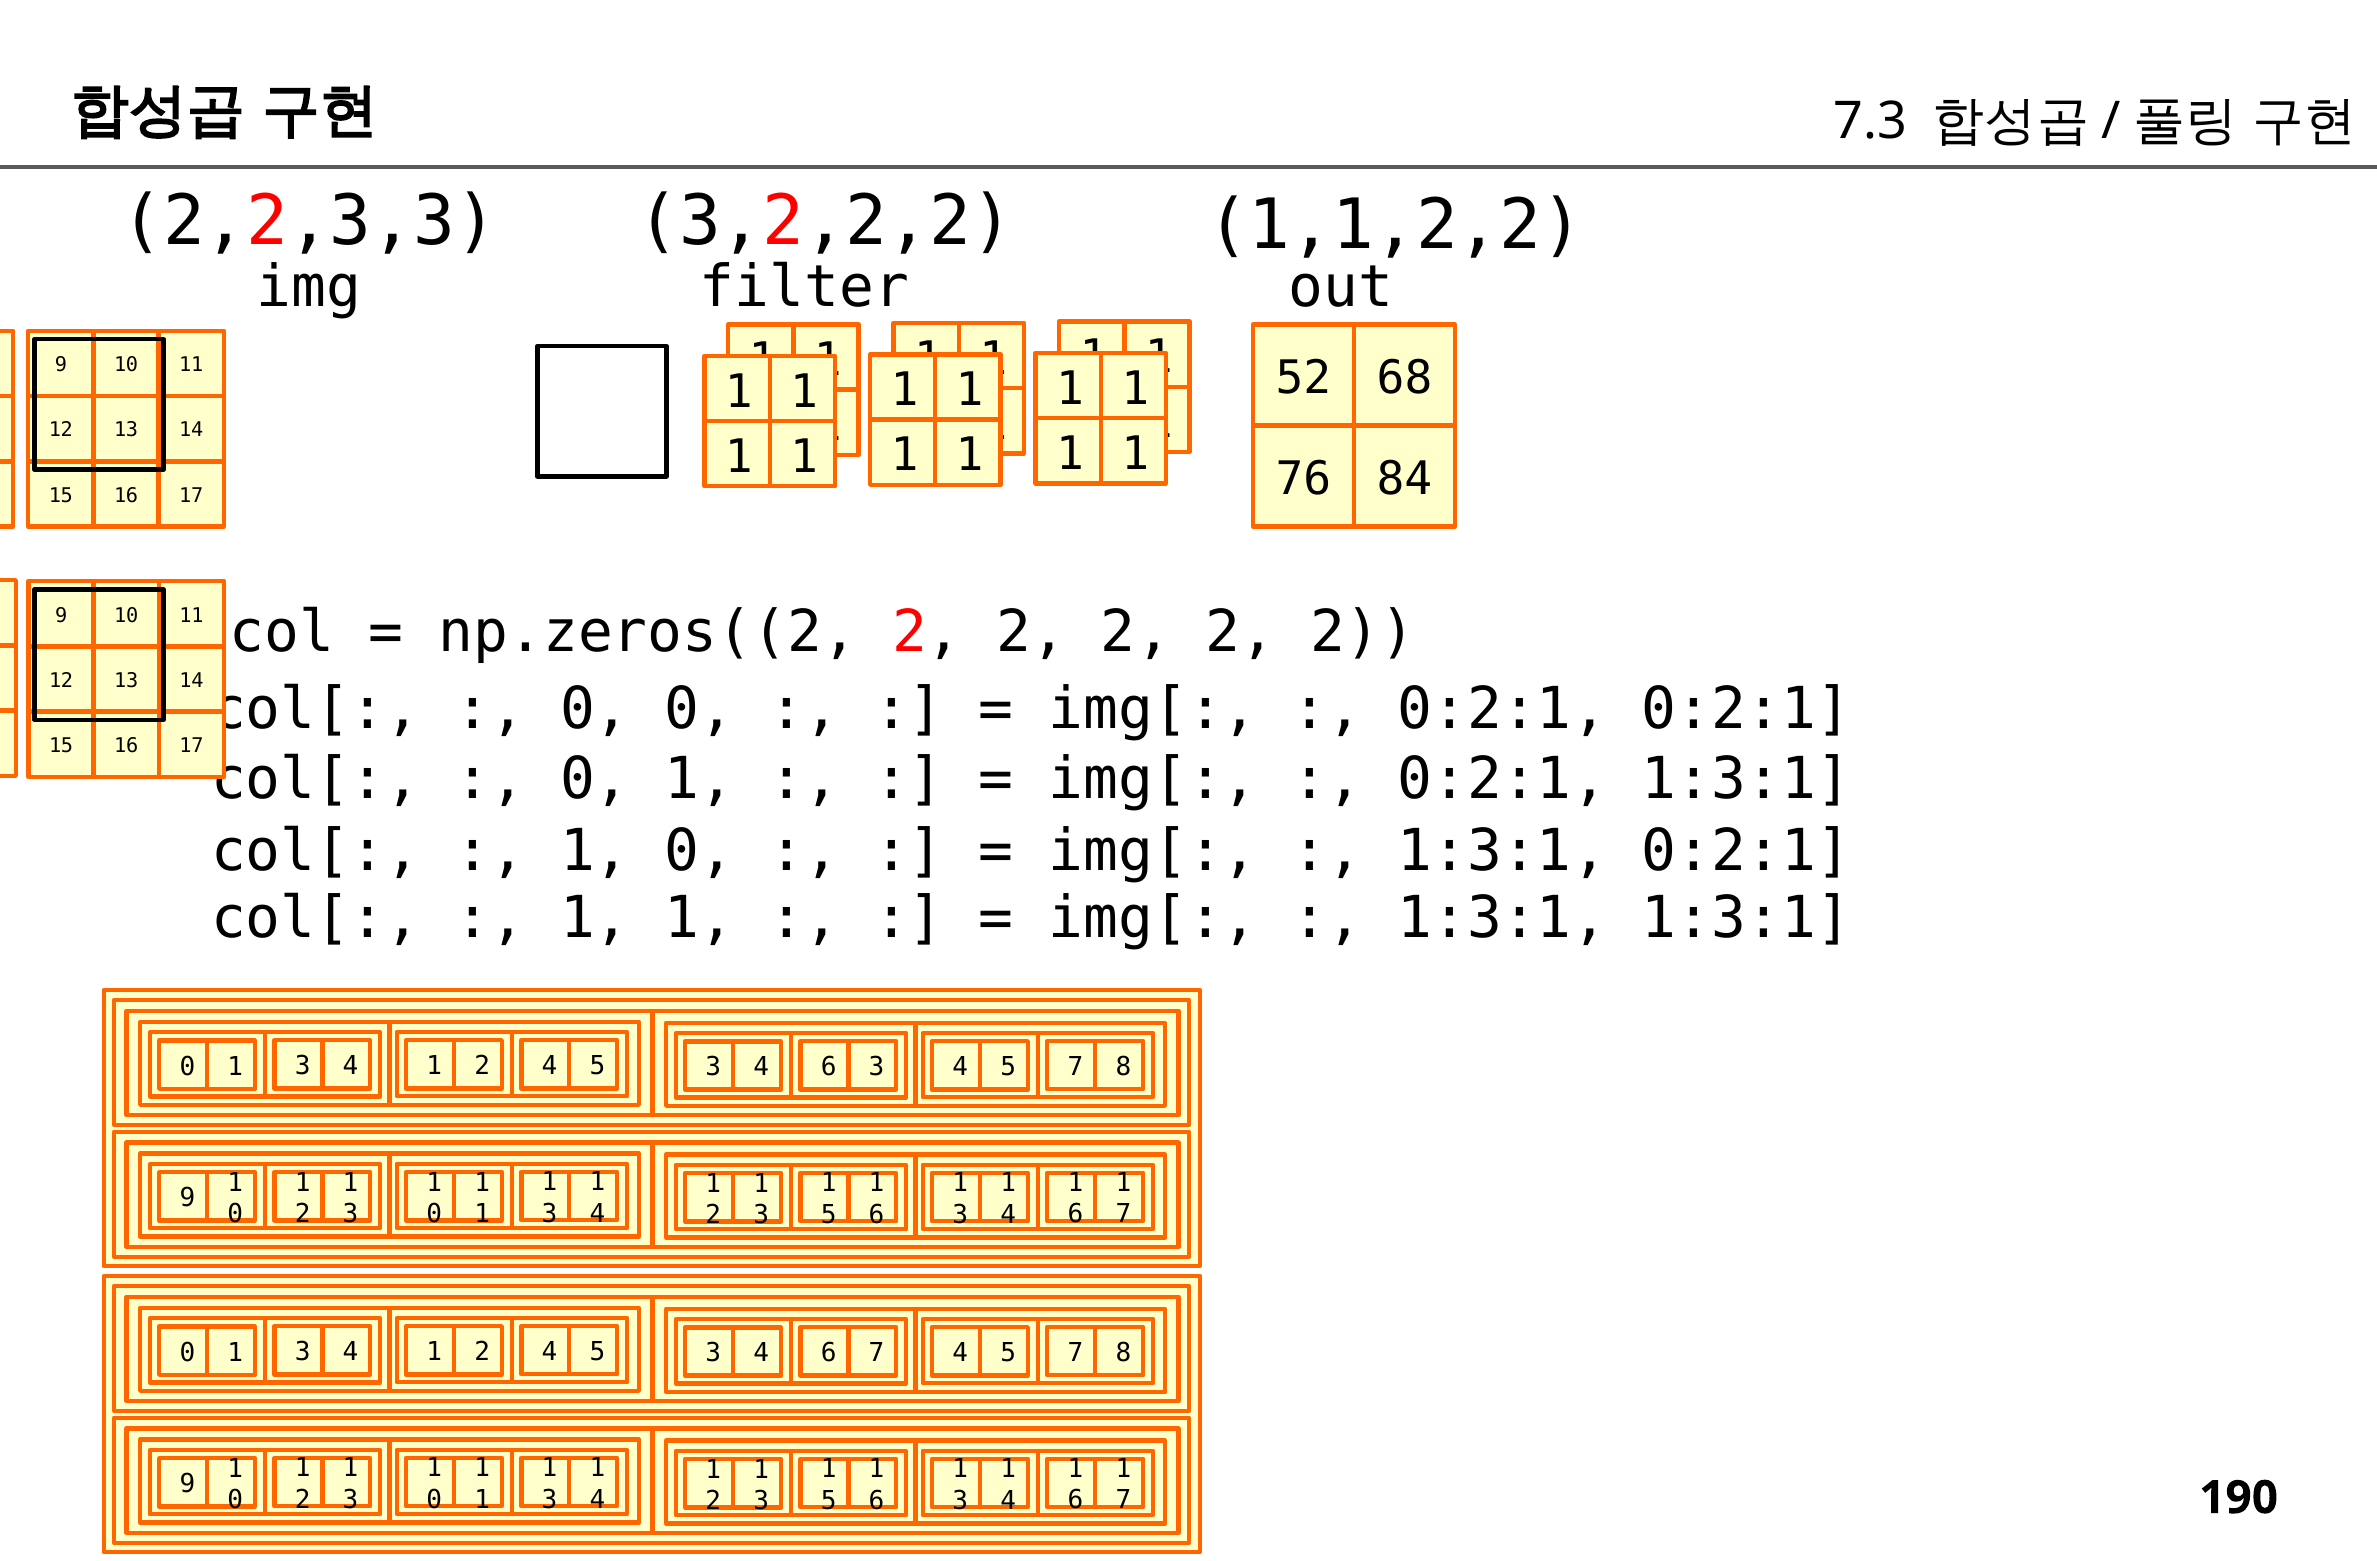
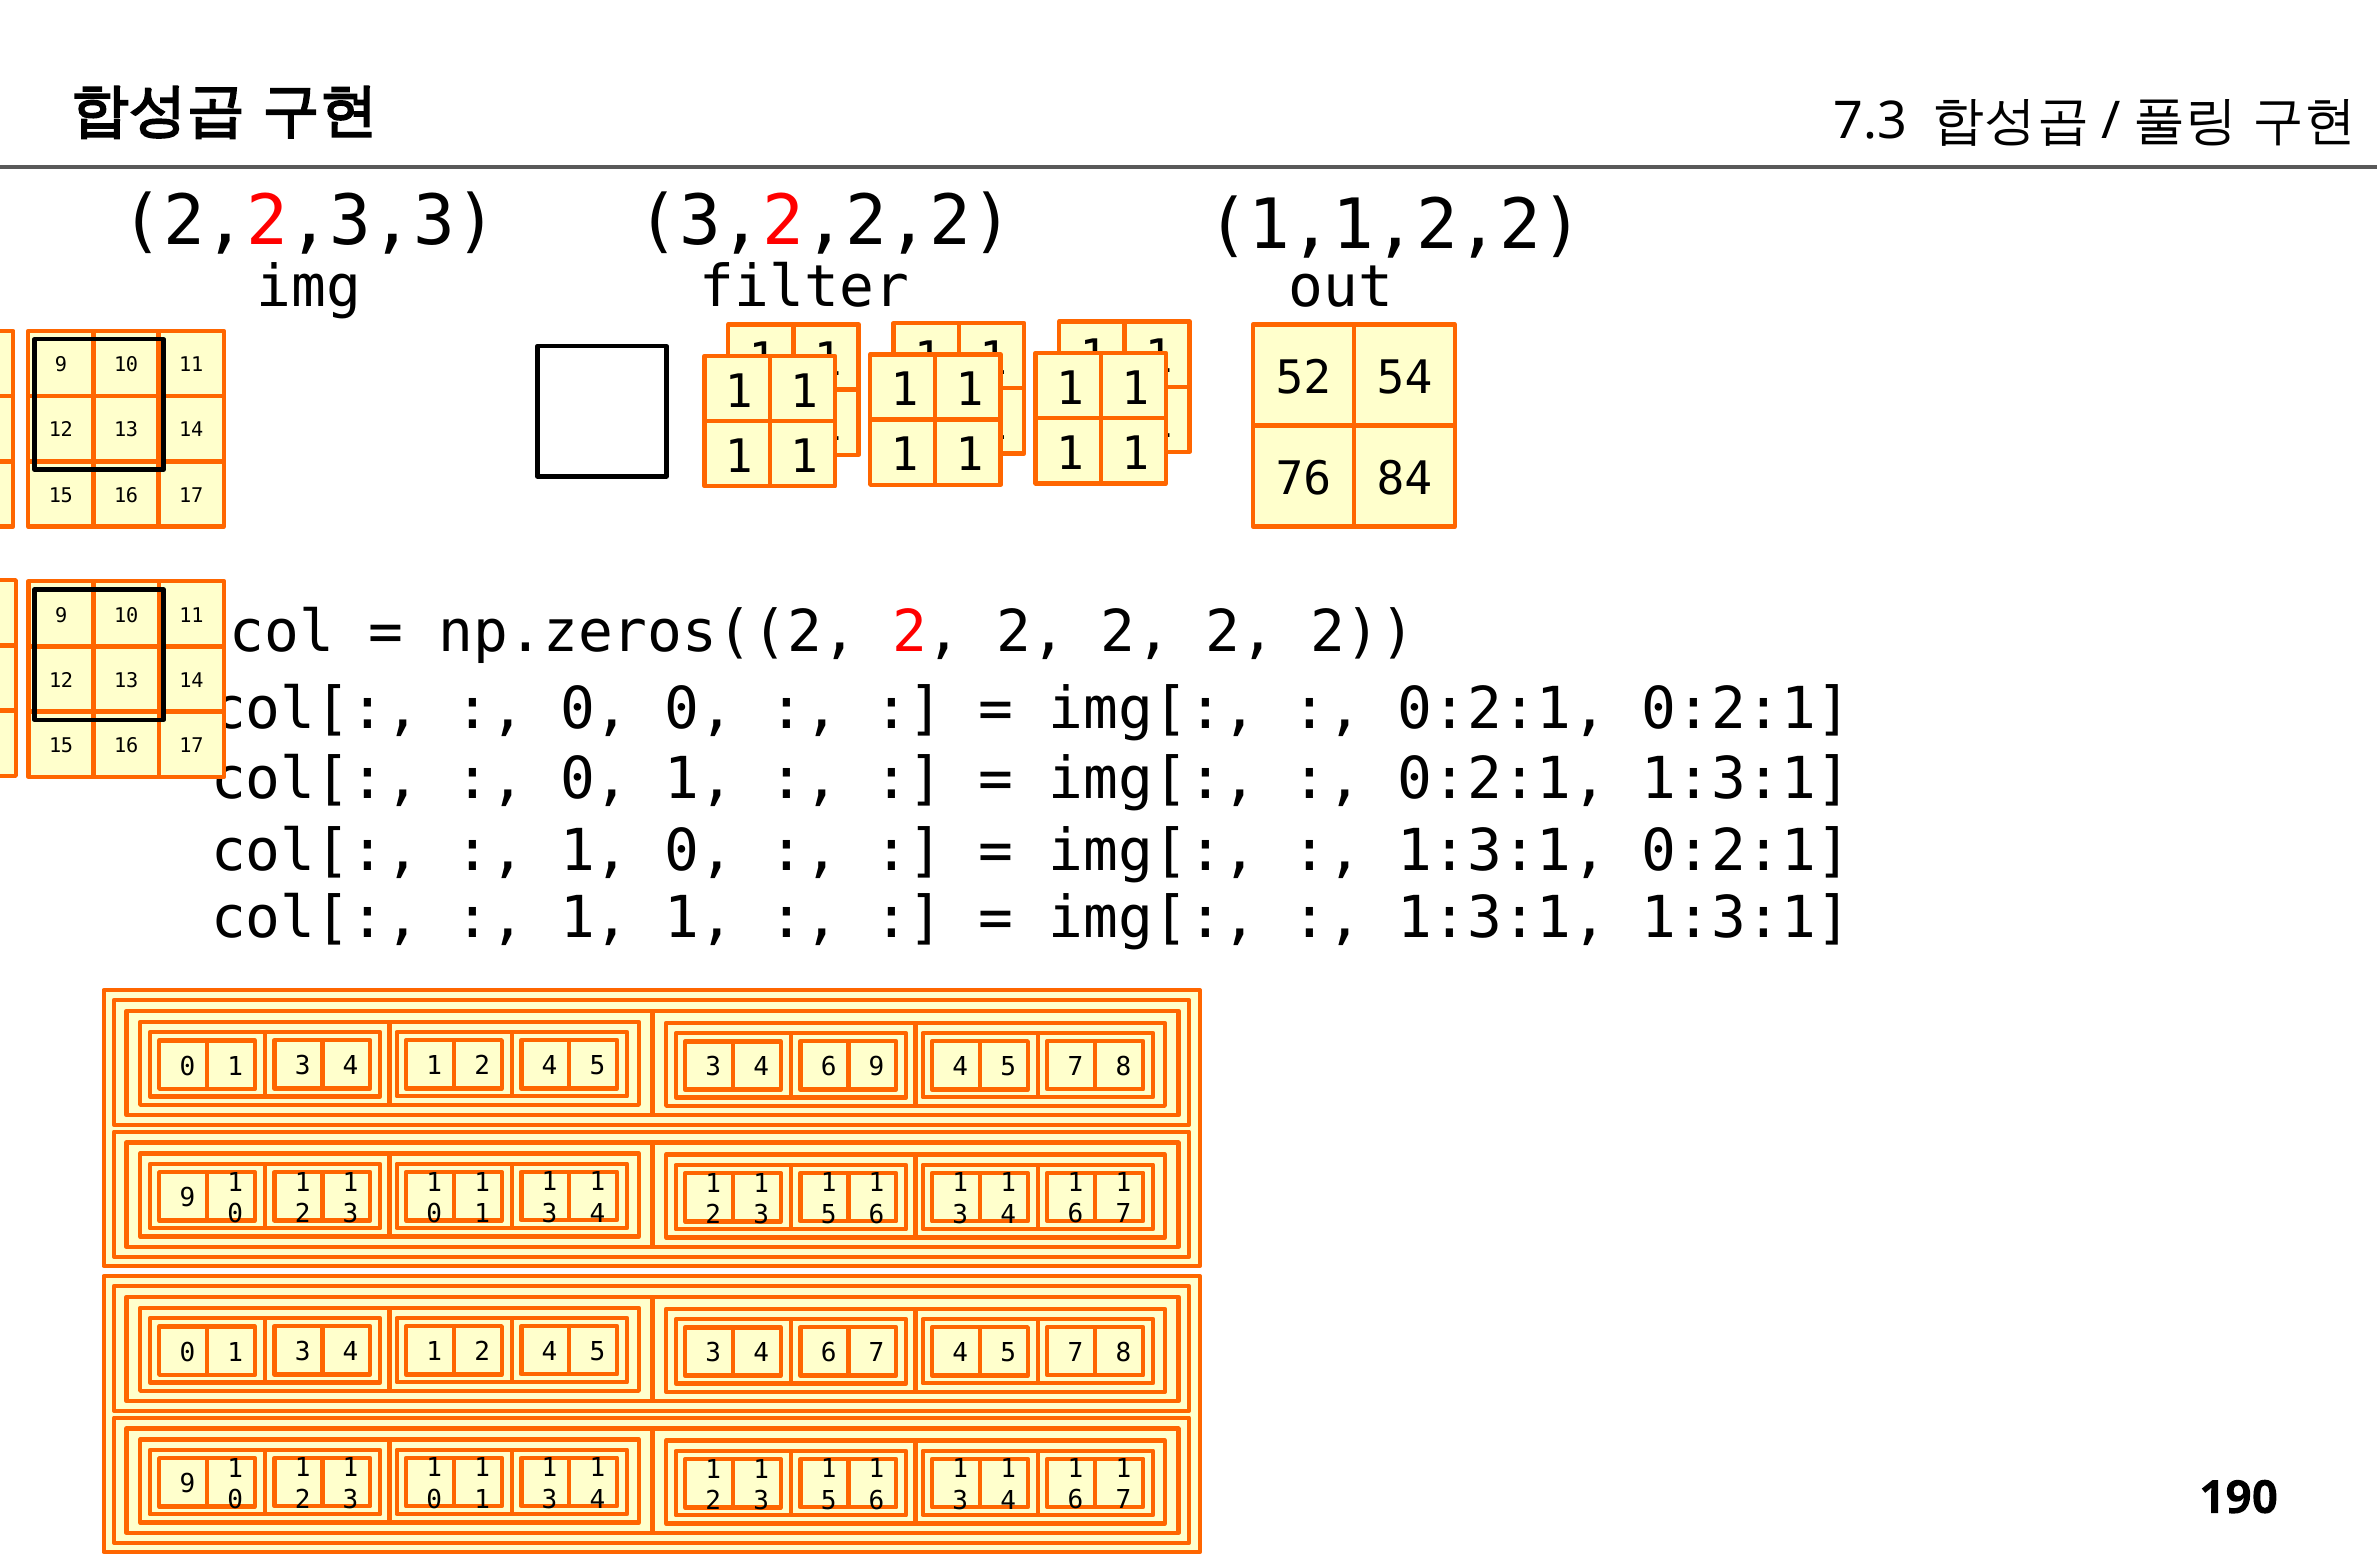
68: 68 -> 54 (1405, 378)
6 3: 3 -> 9 (877, 1067)
